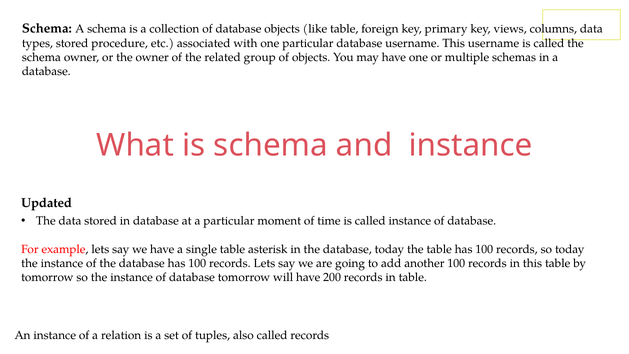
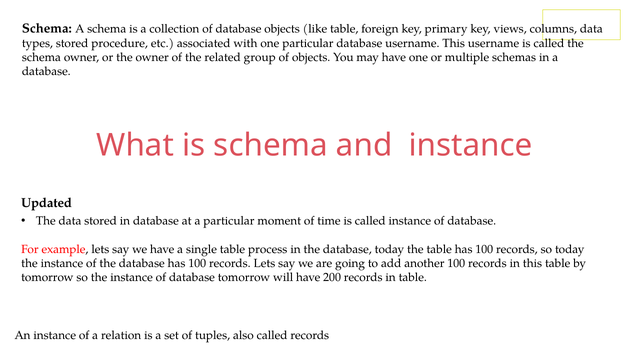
asterisk: asterisk -> process (268, 249)
